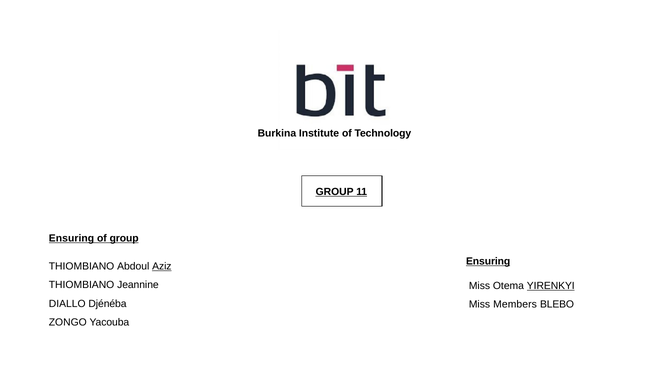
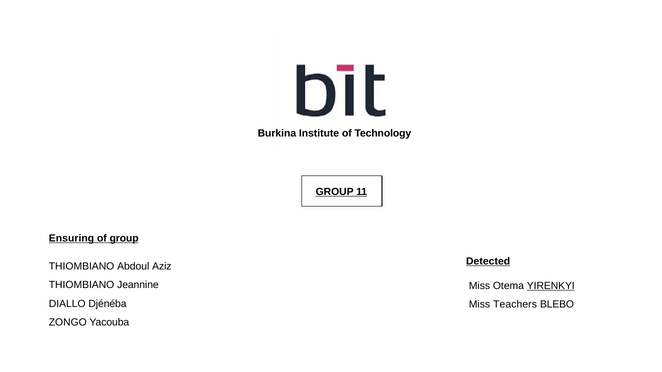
Ensuring: Ensuring -> Detected (488, 261)
Aziz underline: present -> none (162, 267)
Members: Members -> Teachers (515, 305)
